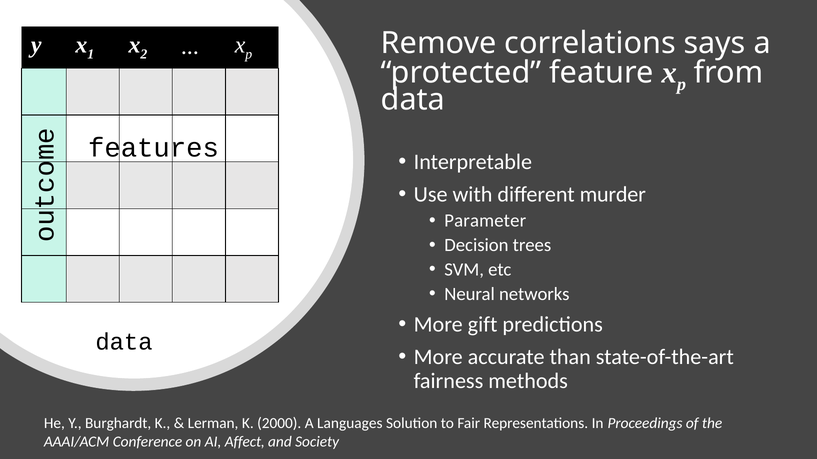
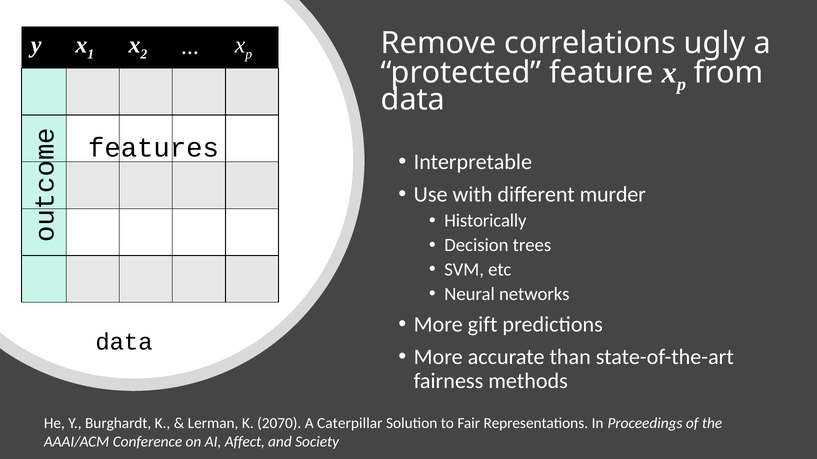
says: says -> ugly (715, 43)
Parameter: Parameter -> Historically (485, 221)
2000: 2000 -> 2070 (279, 424)
Languages: Languages -> Caterpillar (350, 424)
